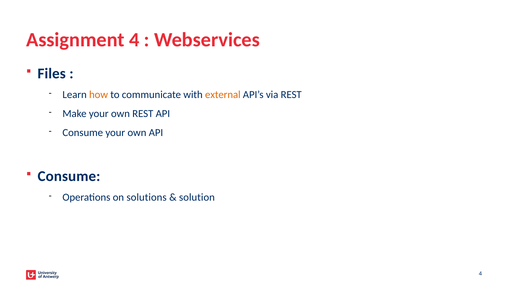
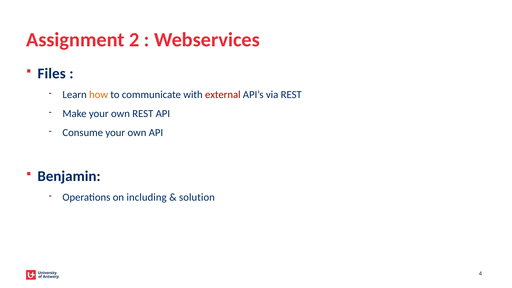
Assignment 4: 4 -> 2 (134, 40)
external colour: orange -> red (223, 95)
Consume: Consume -> Benjamin (69, 176)
solutions: solutions -> including (147, 197)
